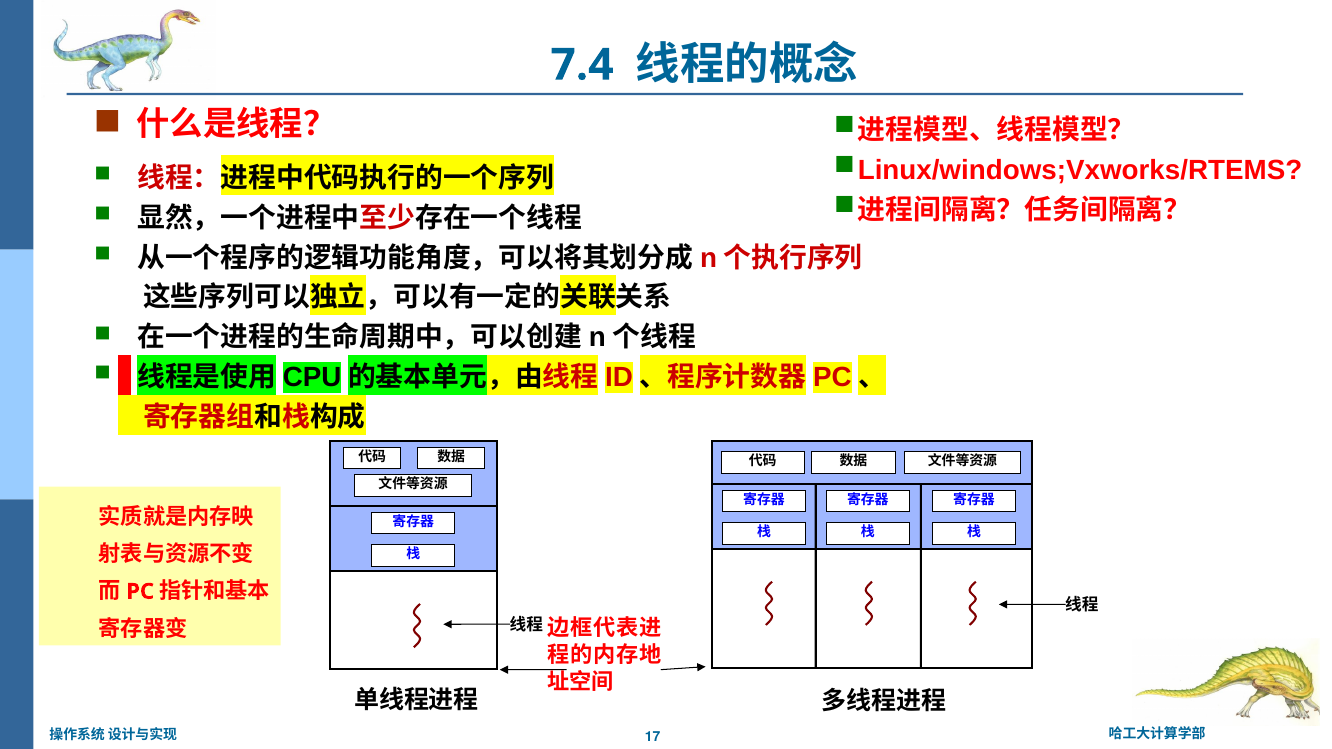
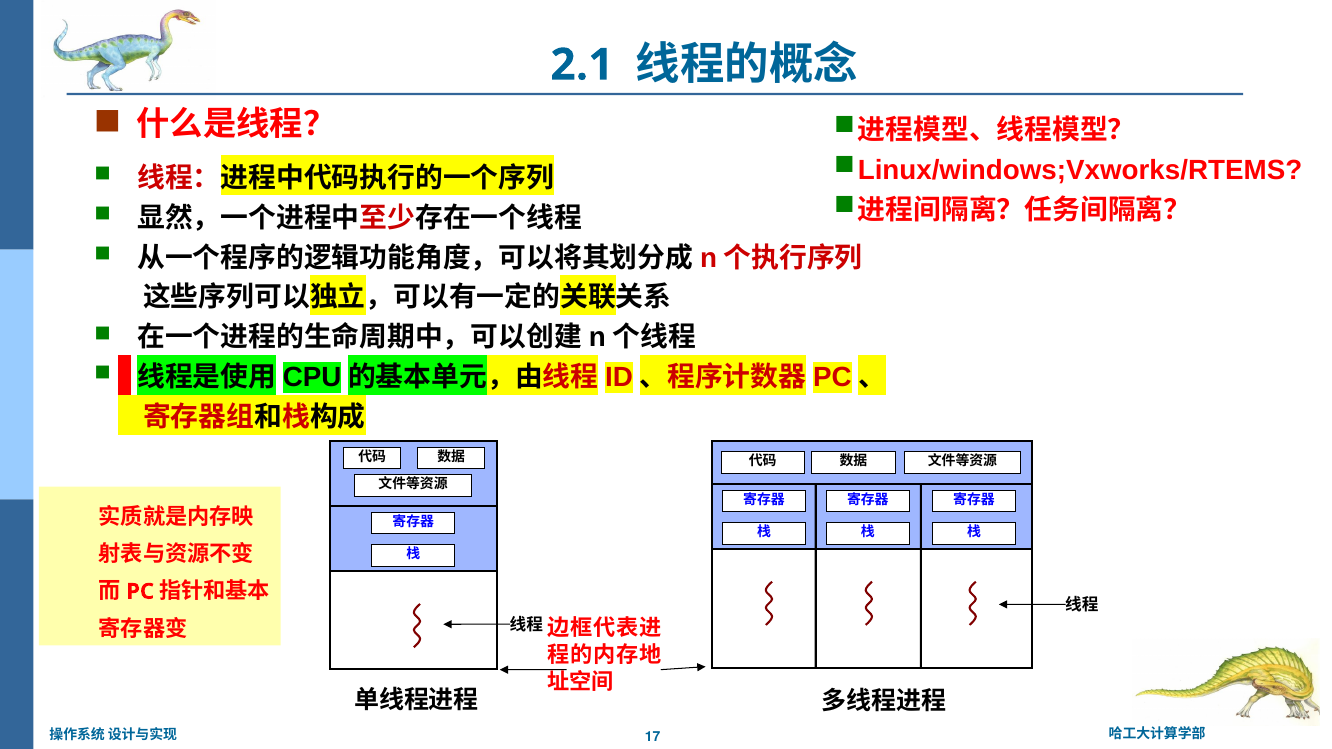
7.4: 7.4 -> 2.1 (582, 65)
